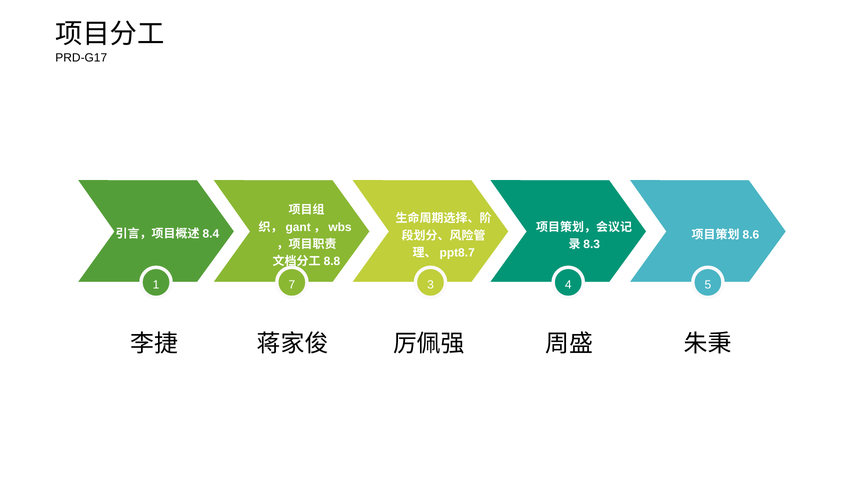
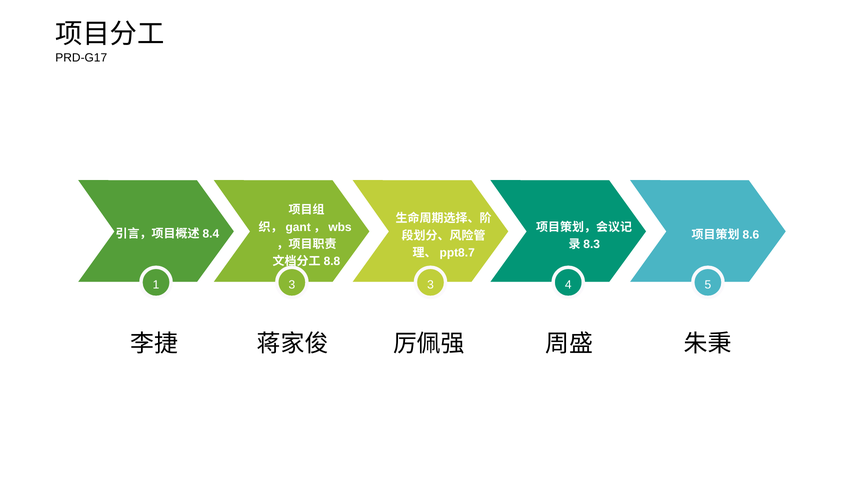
1 7: 7 -> 3 (292, 285)
